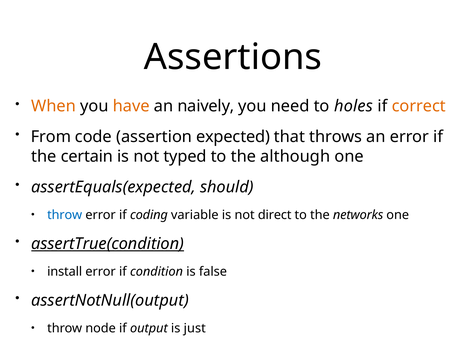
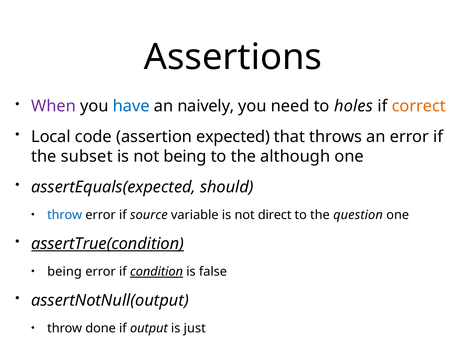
When colour: orange -> purple (54, 106)
have colour: orange -> blue (131, 106)
From: From -> Local (51, 137)
certain: certain -> subset (87, 157)
not typed: typed -> being (185, 157)
coding: coding -> source (149, 215)
networks: networks -> question (358, 215)
install: install -> being (65, 272)
condition underline: none -> present (157, 272)
node: node -> done (101, 329)
